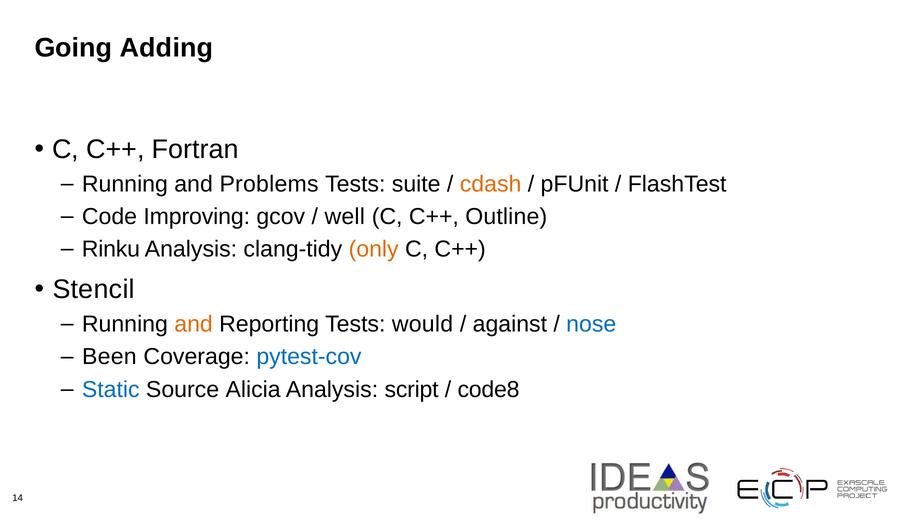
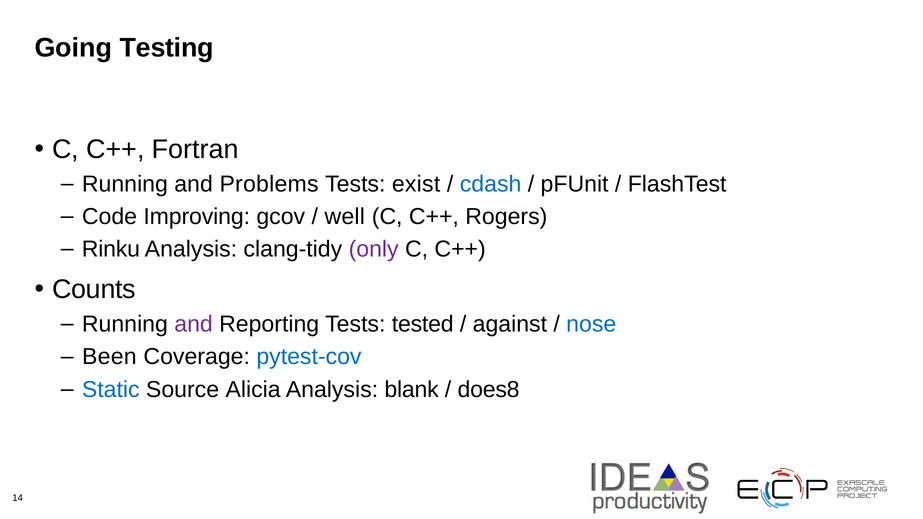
Adding: Adding -> Testing (167, 48)
suite: suite -> exist (416, 184)
cdash colour: orange -> blue (491, 184)
Outline: Outline -> Rogers (506, 217)
only colour: orange -> purple (374, 249)
Stencil: Stencil -> Counts (94, 290)
and colour: orange -> purple (194, 325)
would: would -> tested (423, 325)
script: script -> blank (412, 390)
code8: code8 -> does8 (489, 390)
